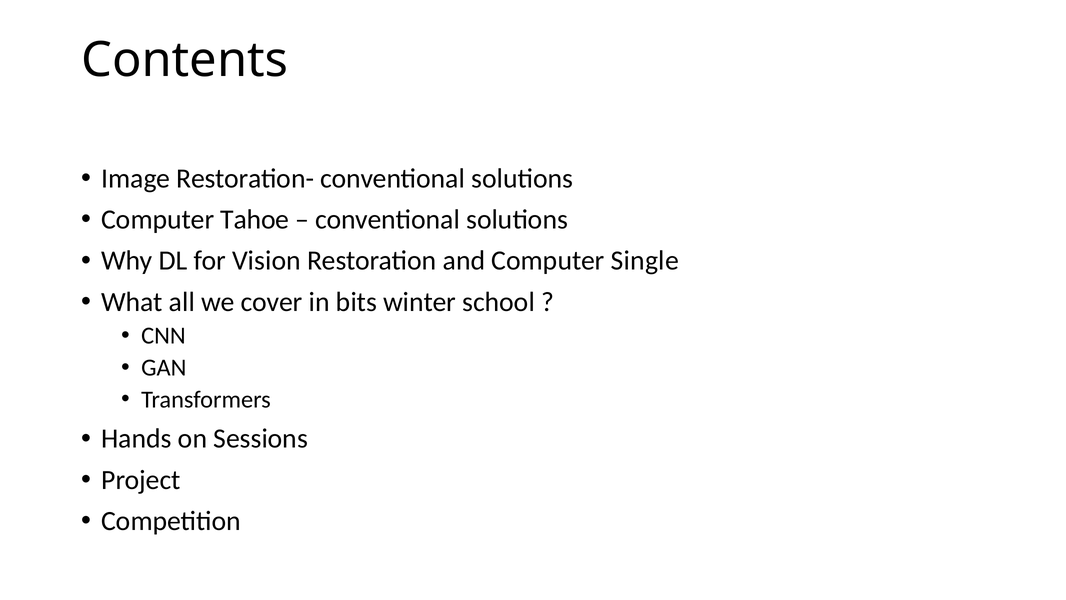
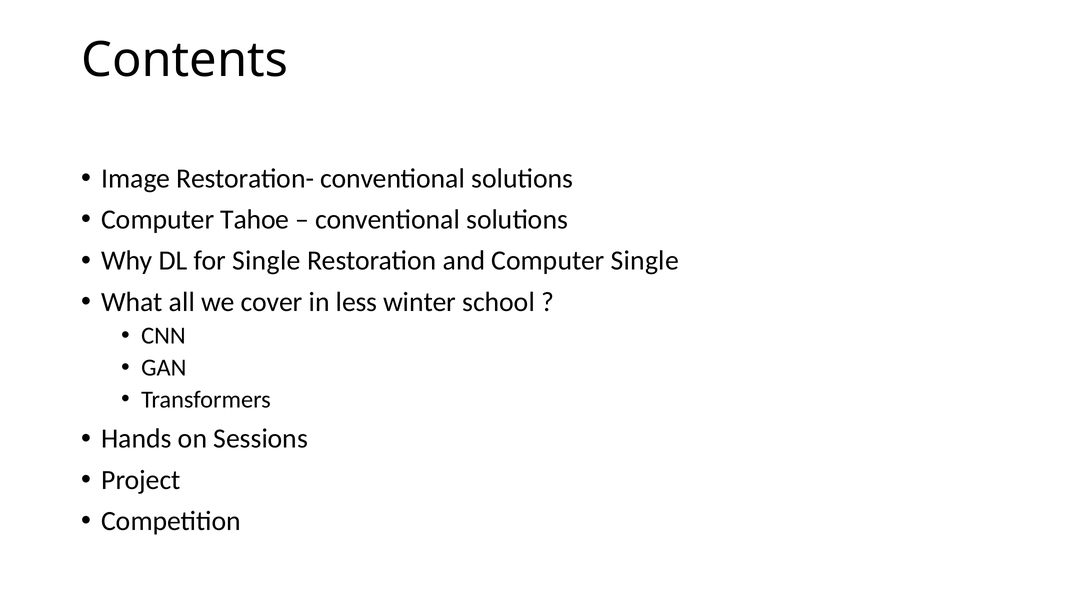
for Vision: Vision -> Single (266, 261)
bits: bits -> less (357, 302)
